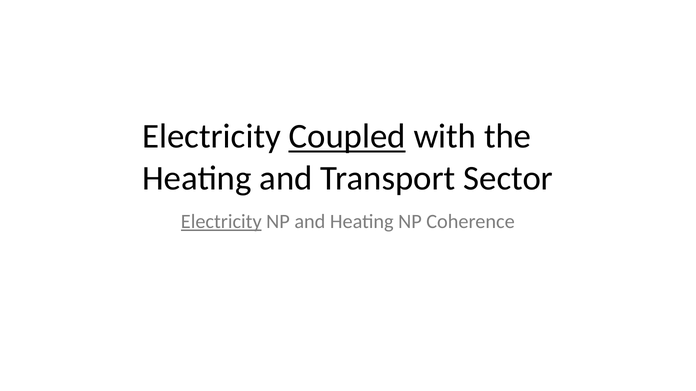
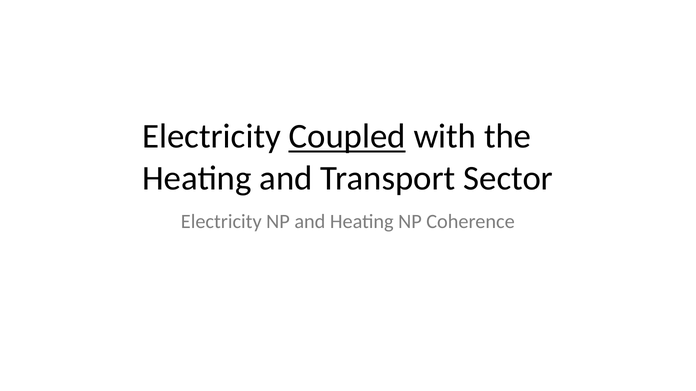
Electricity underline: present -> none (221, 222)
